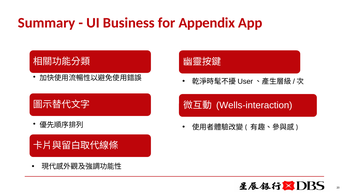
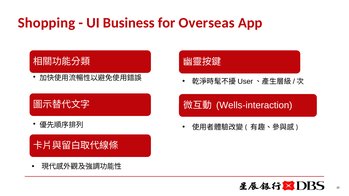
Summary: Summary -> Shopping (47, 23)
Appendix: Appendix -> Overseas (207, 23)
